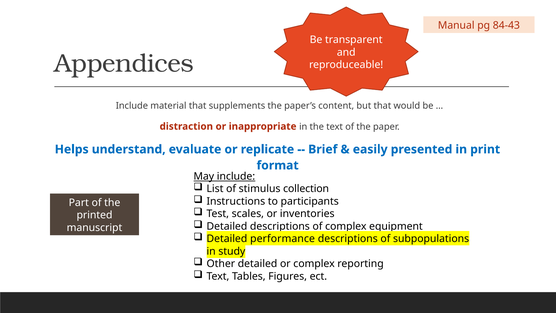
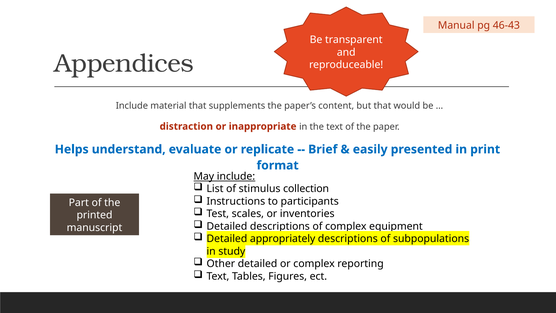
84-43: 84-43 -> 46-43 (506, 25)
performance: performance -> appropriately (283, 239)
